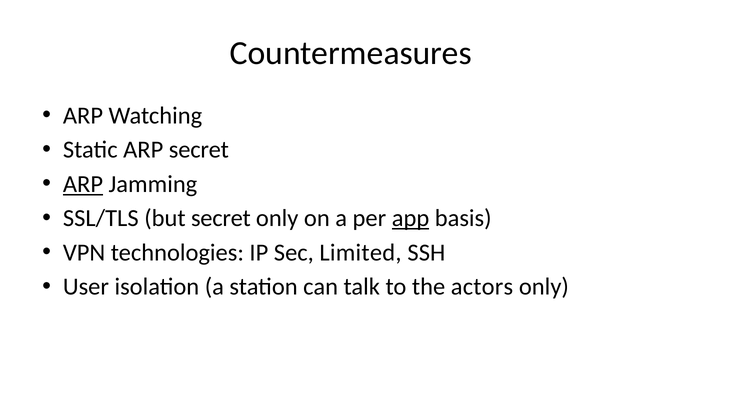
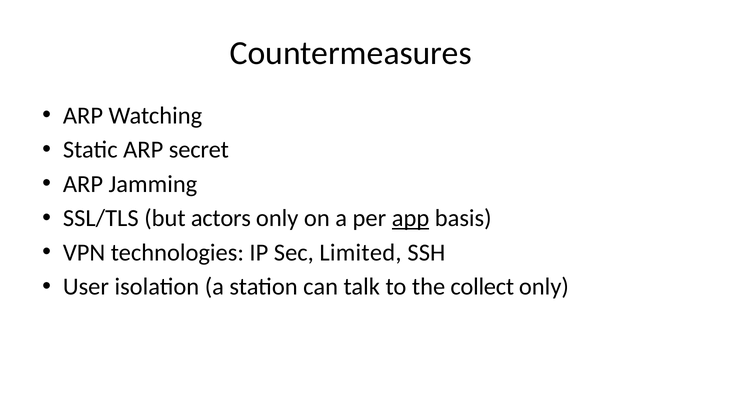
ARP underline: present -> none (83, 184)
but secret: secret -> actors (221, 219)
actors: actors -> collect (482, 287)
